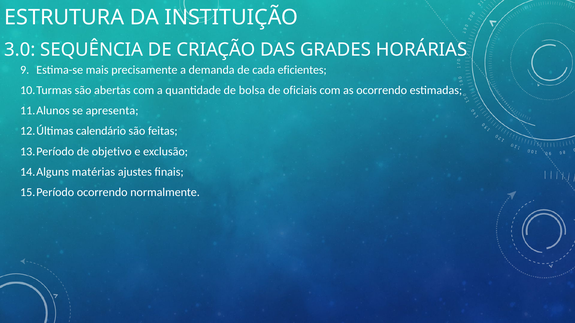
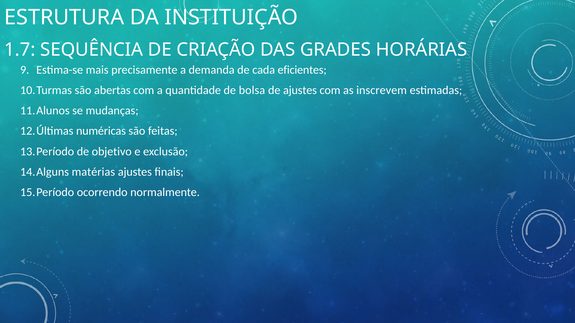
3.0: 3.0 -> 1.7 (20, 50)
de oficiais: oficiais -> ajustes (300, 90)
as ocorrendo: ocorrendo -> inscrevem (382, 90)
apresenta: apresenta -> mudanças (112, 111)
calendário: calendário -> numéricas (101, 131)
